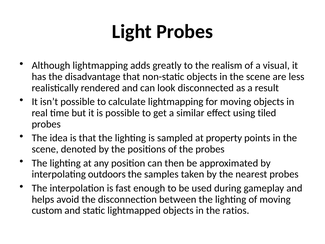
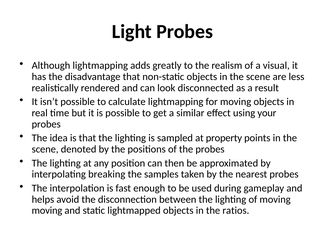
tiled: tiled -> your (267, 113)
outdoors: outdoors -> breaking (107, 174)
custom: custom -> moving (47, 210)
